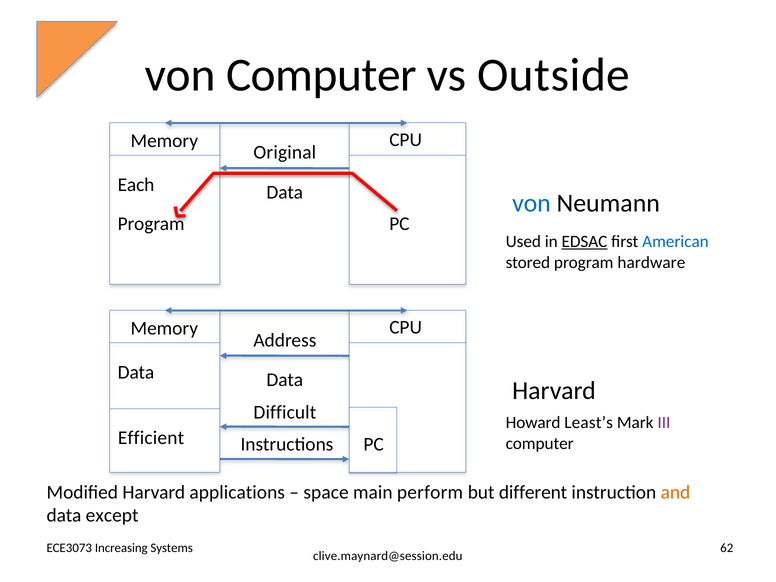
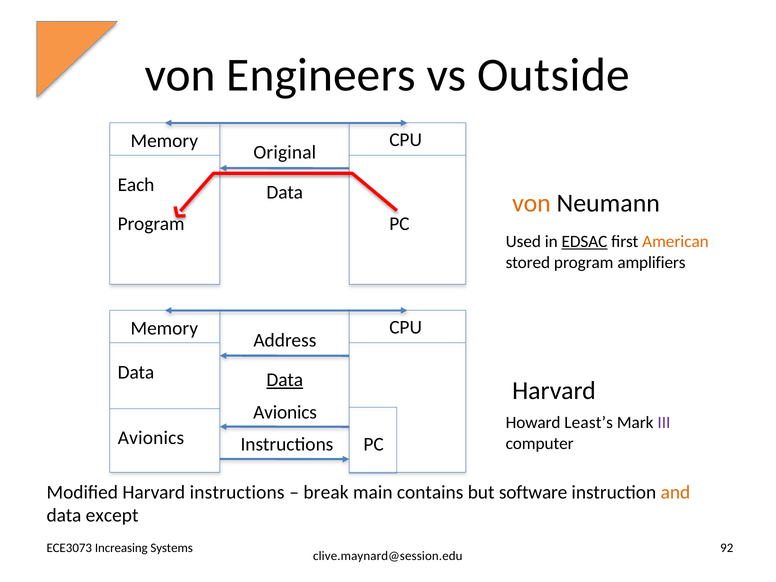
von Computer: Computer -> Engineers (321, 75)
von colour: blue -> orange (531, 203)
American colour: blue -> orange (675, 242)
hardware: hardware -> amplifiers (651, 262)
Data underline: none -> present (285, 380)
Difficult: Difficult -> Avionics (285, 412)
Efficient: Efficient -> Avionics (151, 438)
Harvard applications: applications -> instructions (237, 492)
space: space -> break (326, 492)
perform: perform -> contains (430, 492)
different: different -> software (533, 492)
62: 62 -> 92 (727, 548)
